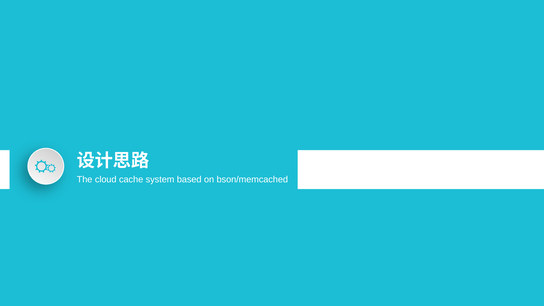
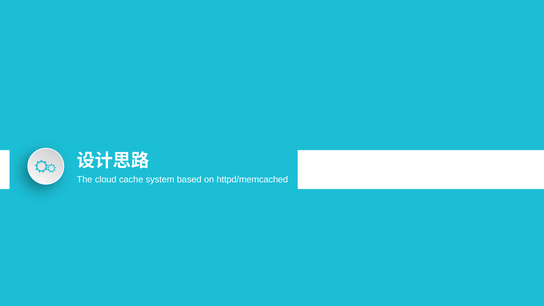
bson/memcached: bson/memcached -> httpd/memcached (252, 180)
